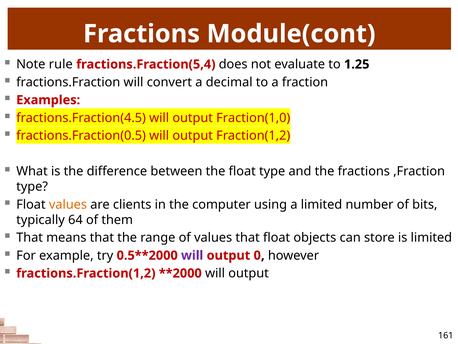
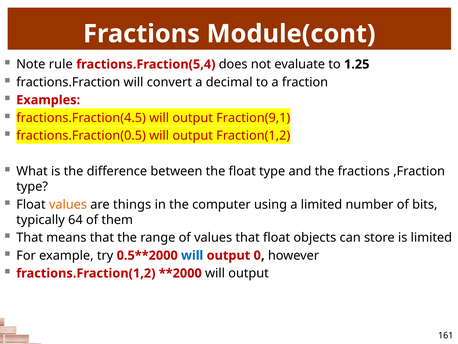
Fraction(1,0: Fraction(1,0 -> Fraction(9,1 (253, 118)
clients: clients -> things (132, 204)
will colour: purple -> blue (192, 255)
